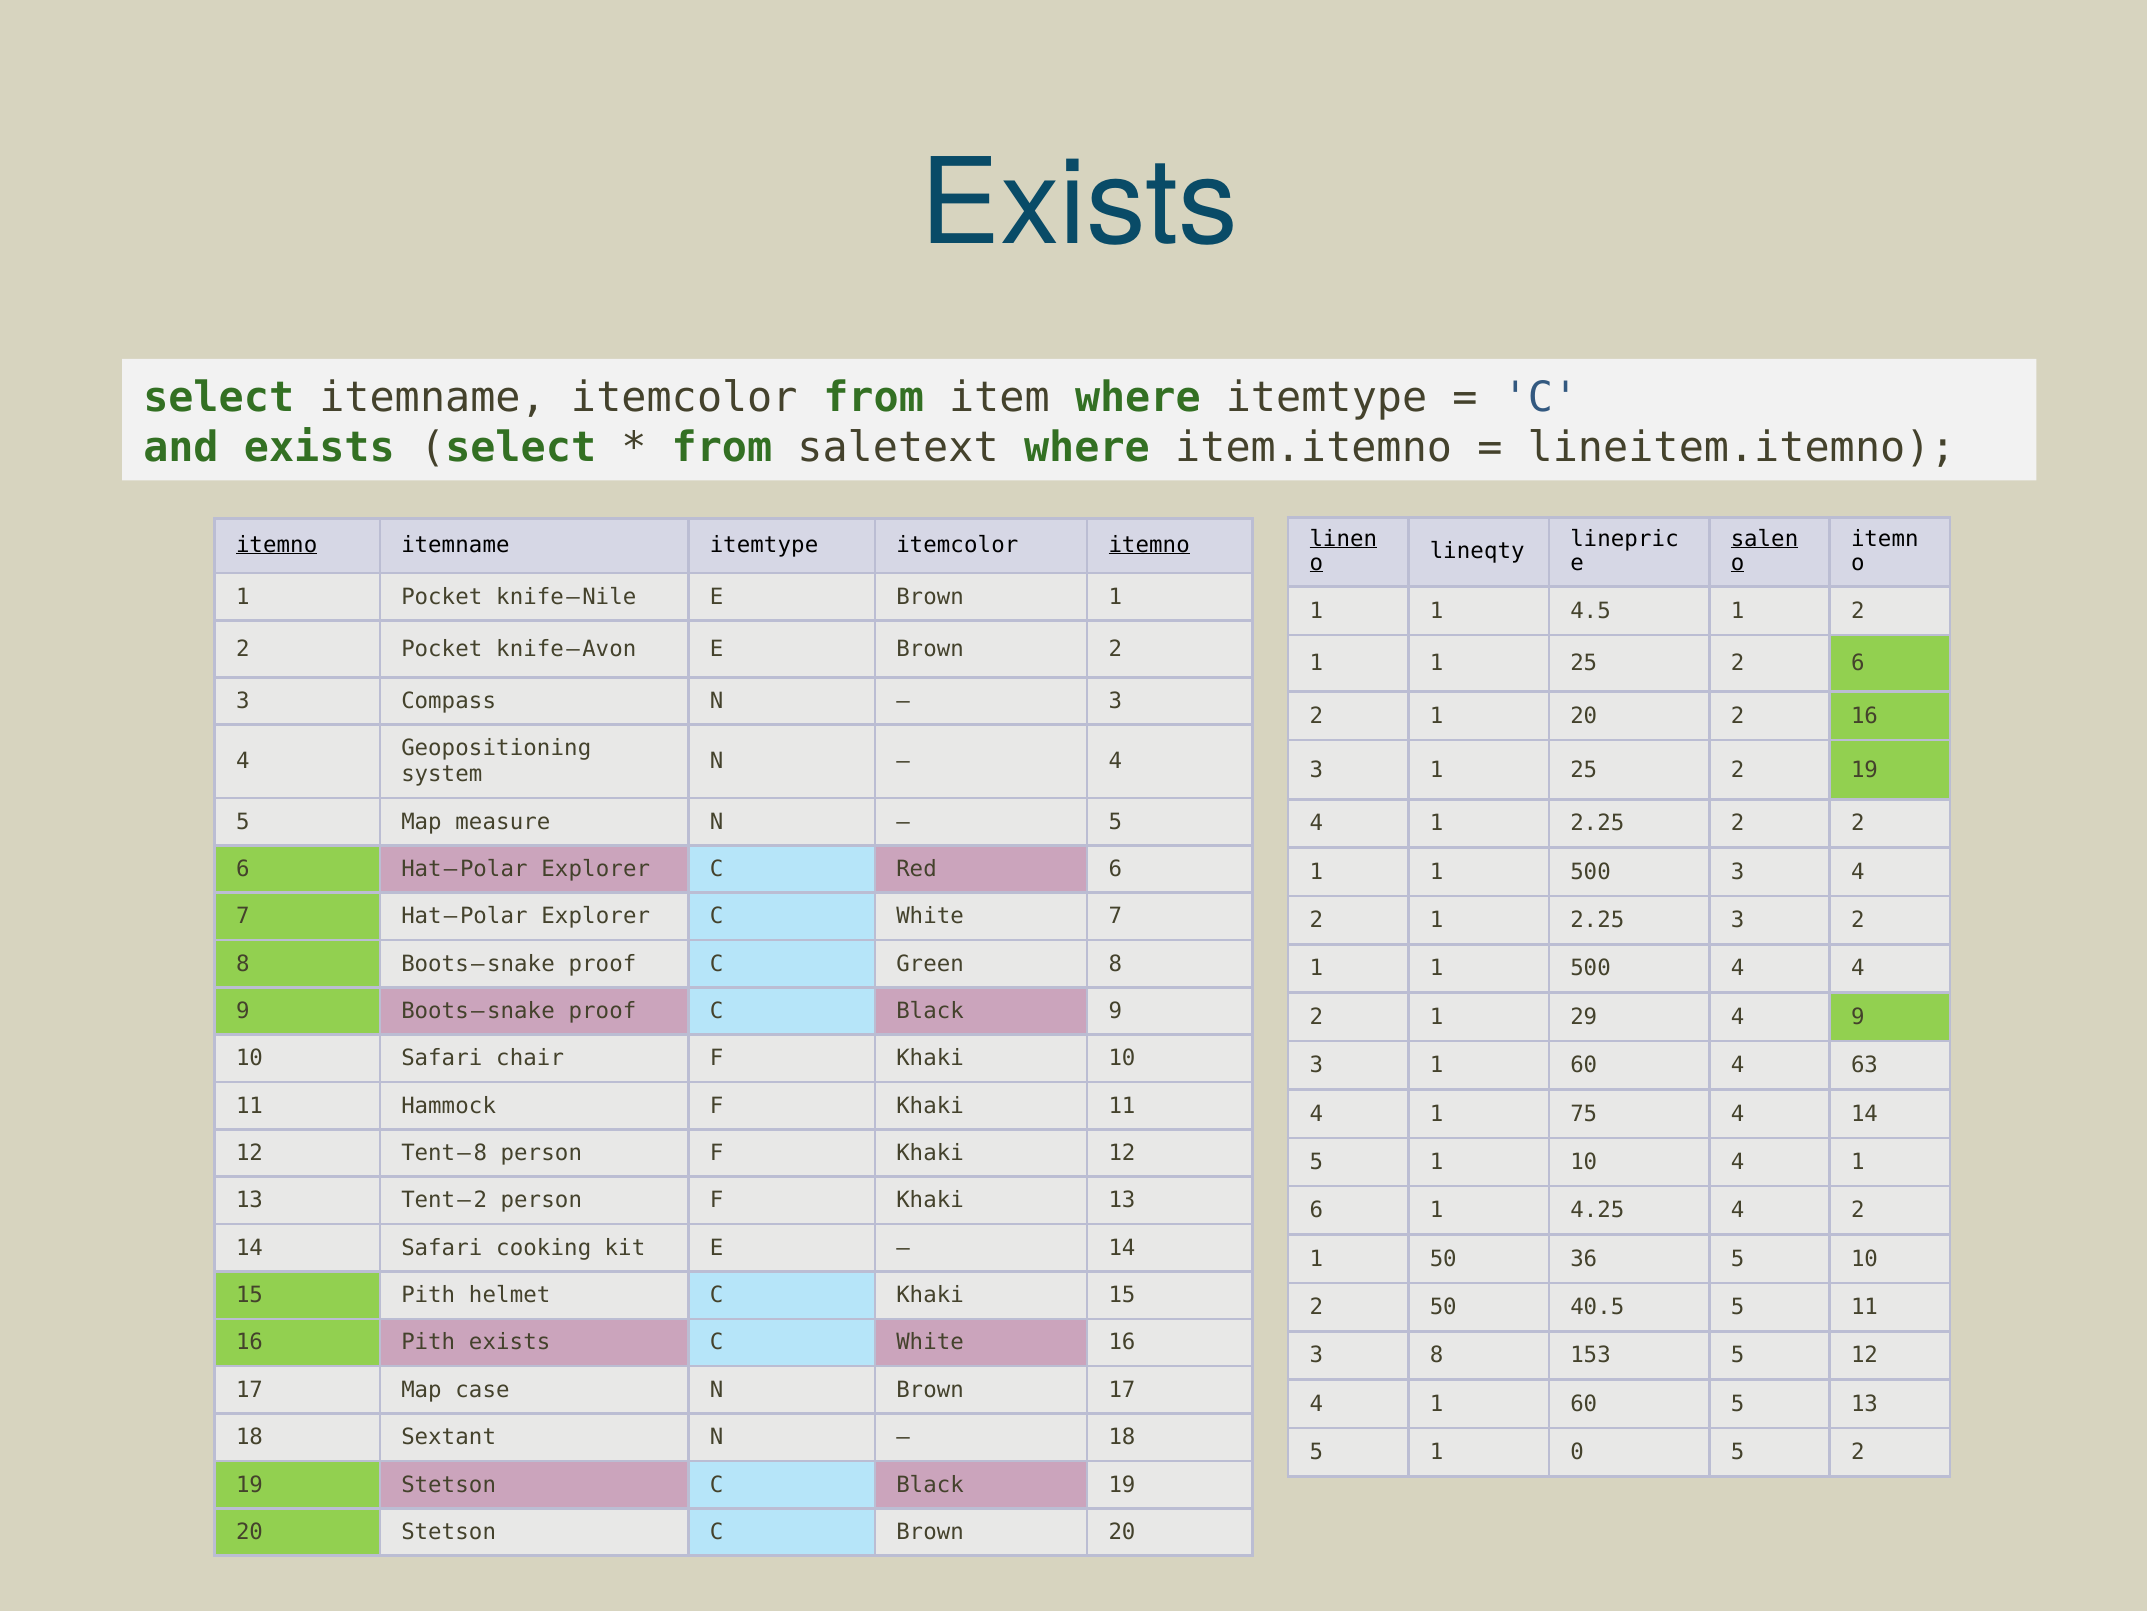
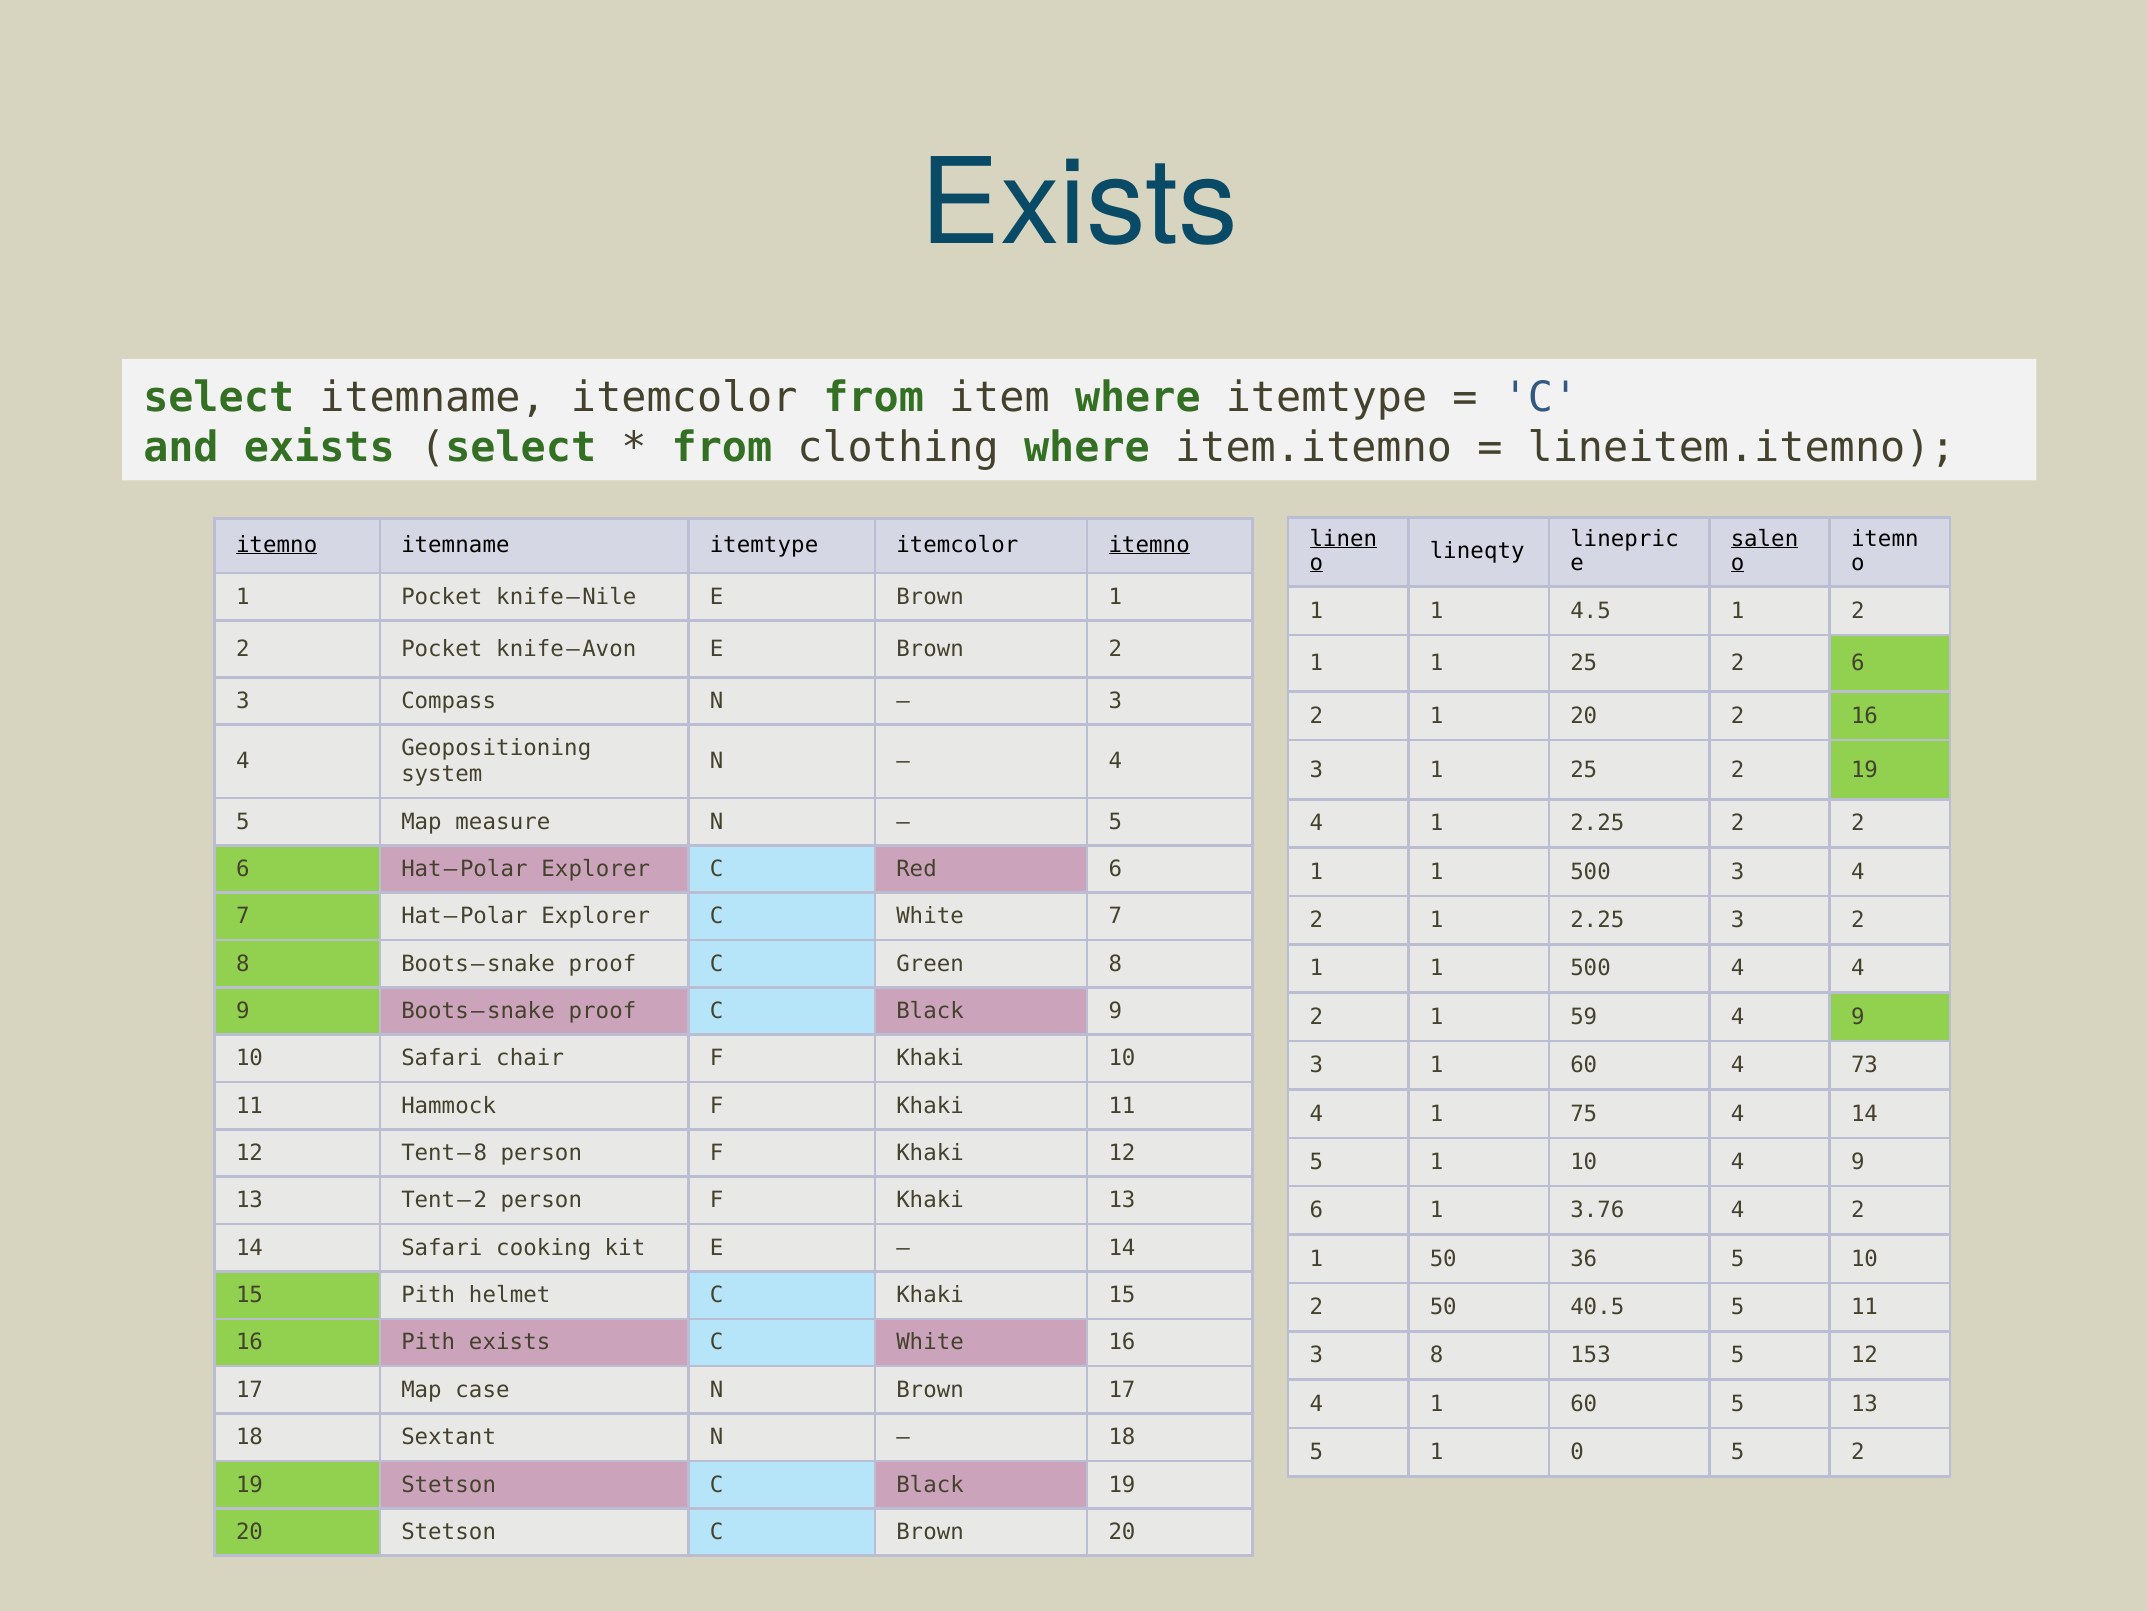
saletext: saletext -> clothing (898, 447)
29: 29 -> 59 (1584, 1016)
63: 63 -> 73 (1865, 1065)
10 4 1: 1 -> 9 (1858, 1162)
4.25: 4.25 -> 3.76 (1597, 1210)
